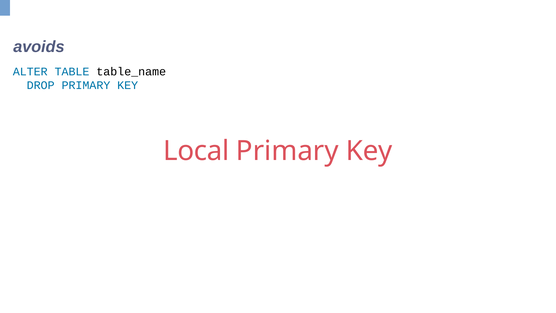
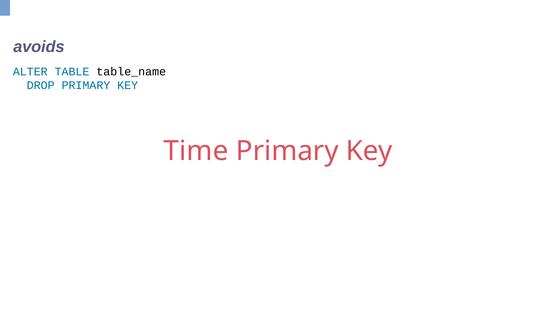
Local: Local -> Time (196, 151)
